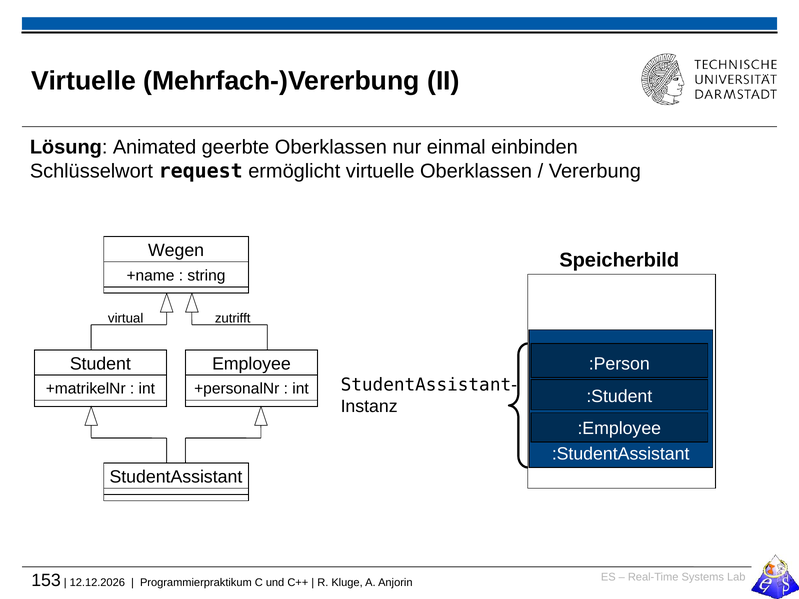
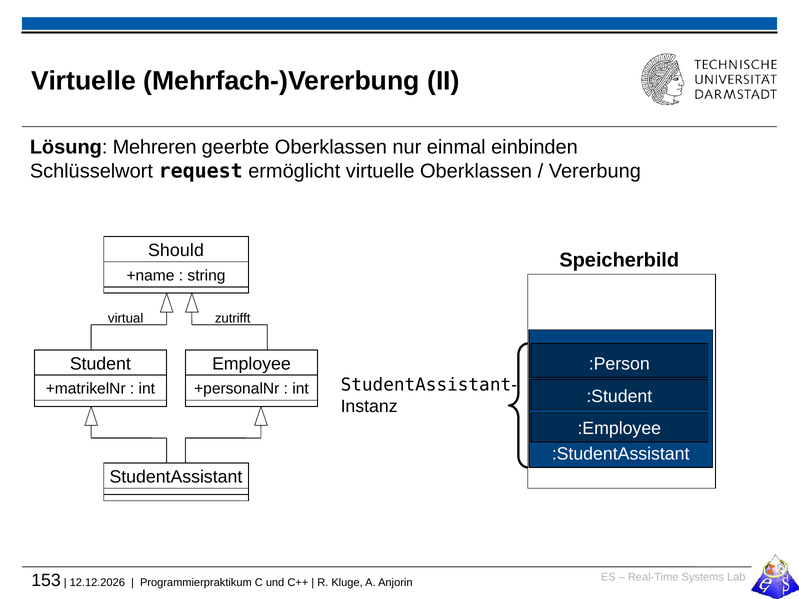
Animated: Animated -> Mehreren (155, 147)
Wegen: Wegen -> Should (176, 251)
